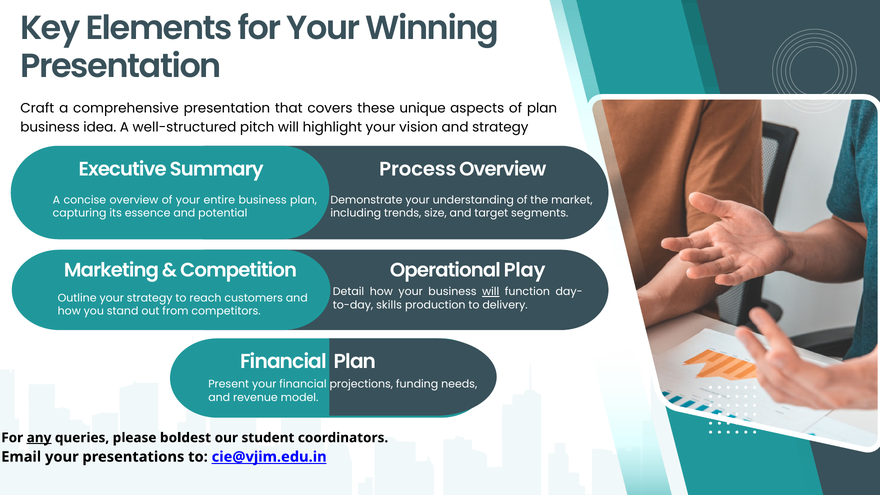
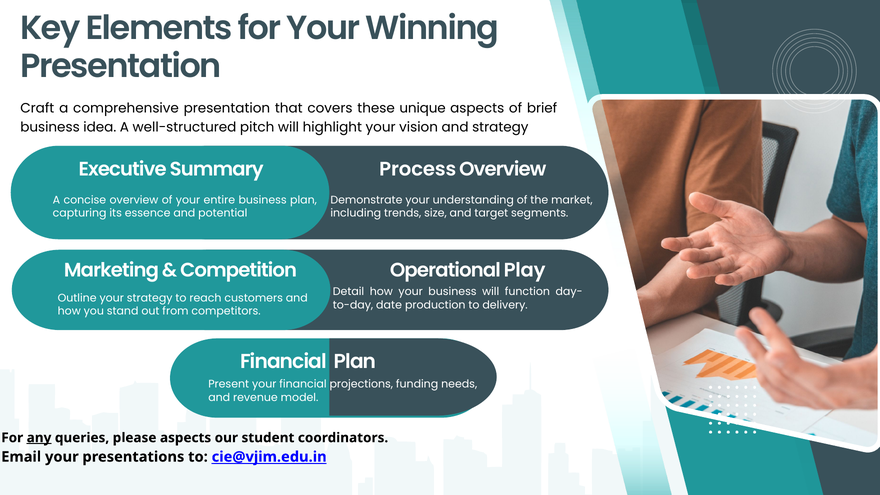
of plan: plan -> brief (542, 108)
will underline: present -> none (491, 292)
skills: skills -> date (389, 305)
please boldest: boldest -> aspects (186, 438)
